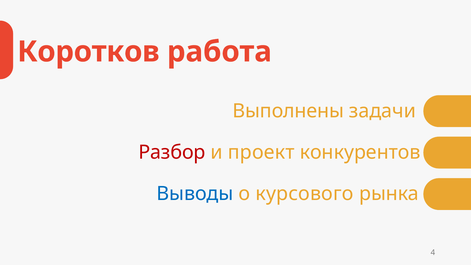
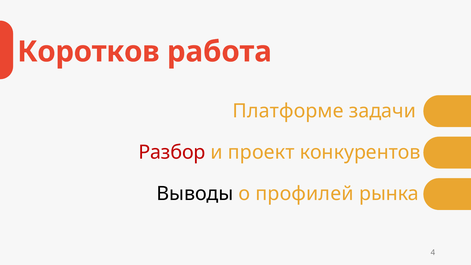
Выполнены: Выполнены -> Платформе (288, 111)
Выводы colour: blue -> black (195, 194)
курсового: курсового -> профилей (305, 194)
